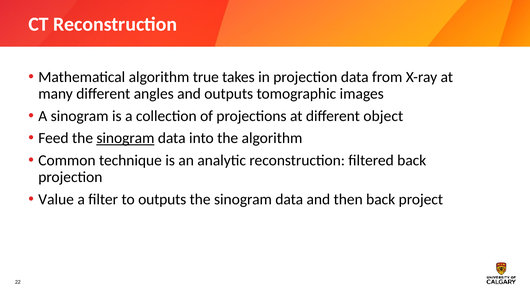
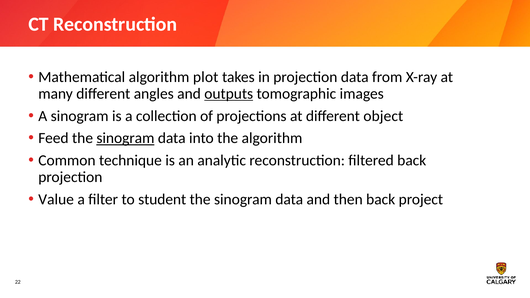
true: true -> plot (206, 77)
outputs underline: none -> present (229, 94)
to outputs: outputs -> student (162, 199)
